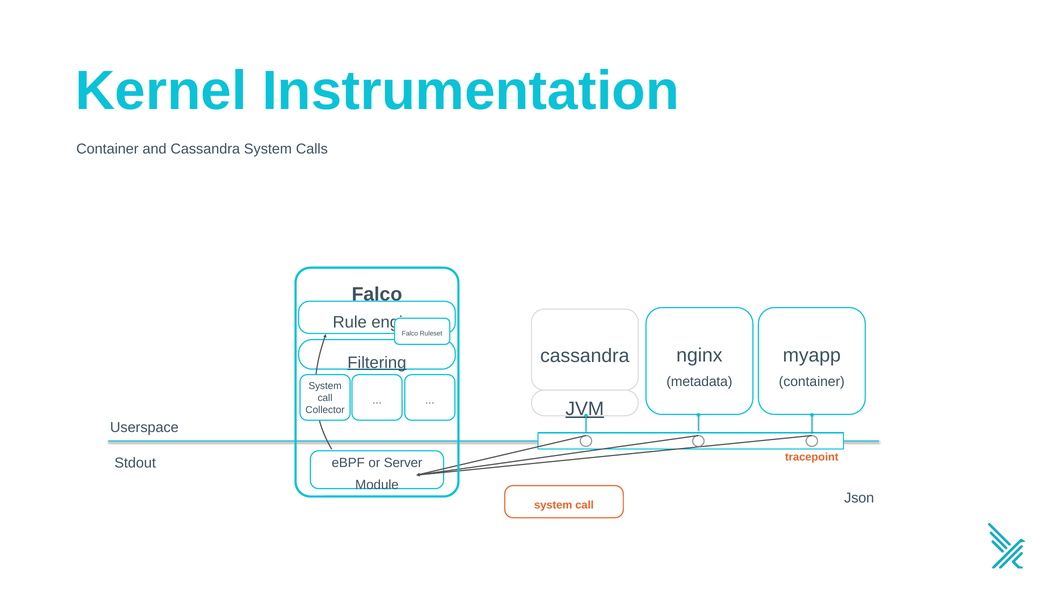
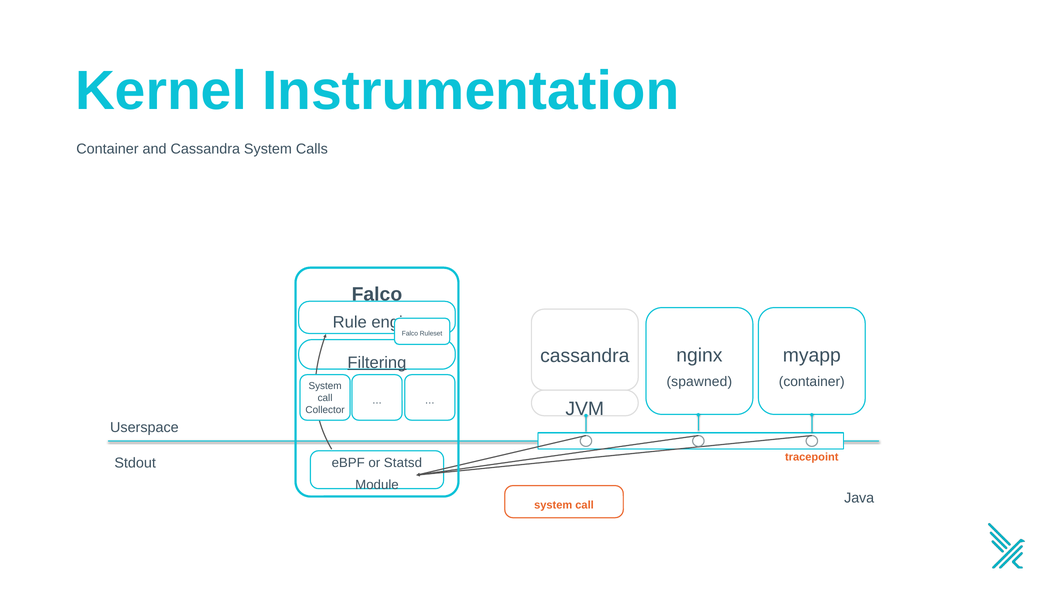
metadata: metadata -> spawned (699, 381)
JVM underline: present -> none (585, 409)
Server: Server -> Statsd (403, 463)
Json: Json -> Java (859, 498)
